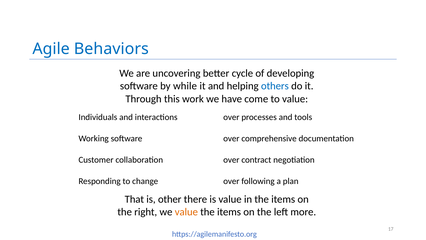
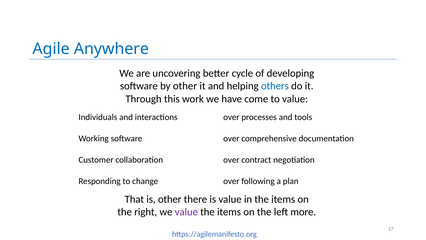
Behaviors: Behaviors -> Anywhere (111, 49)
by while: while -> other (185, 86)
value colour: orange -> purple (186, 212)
